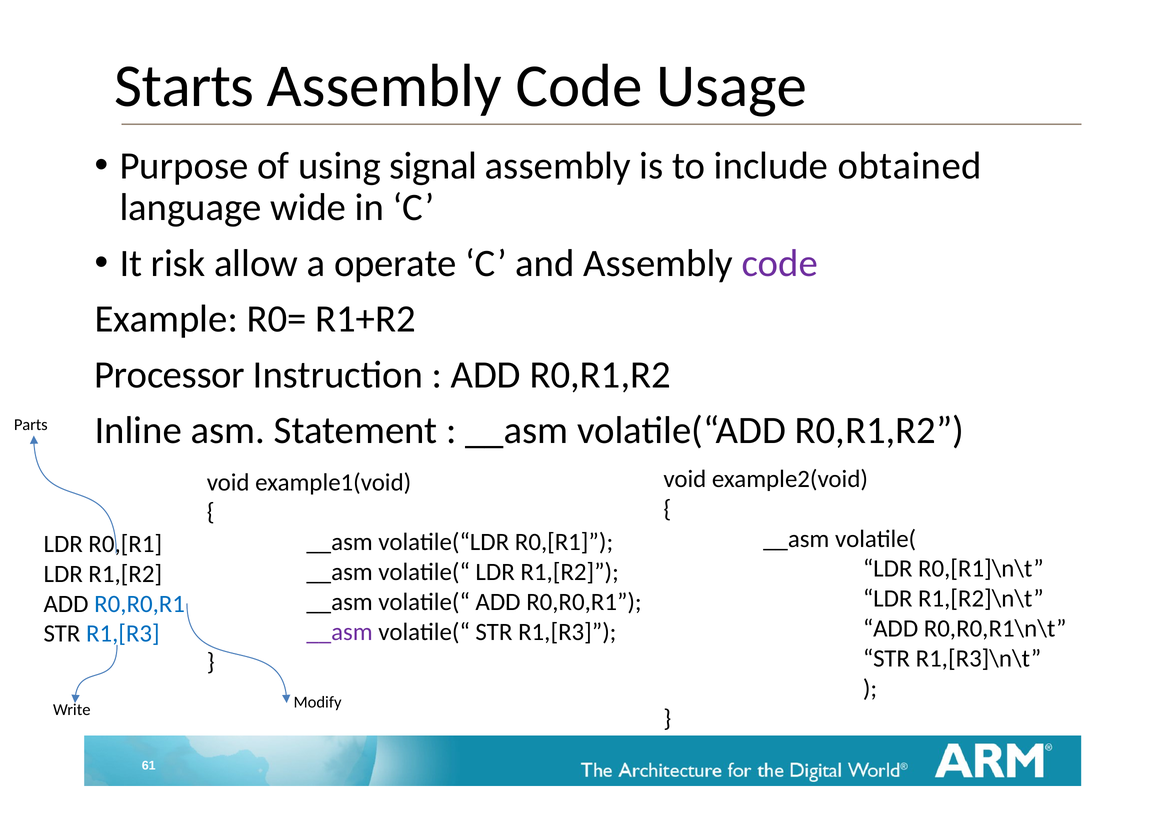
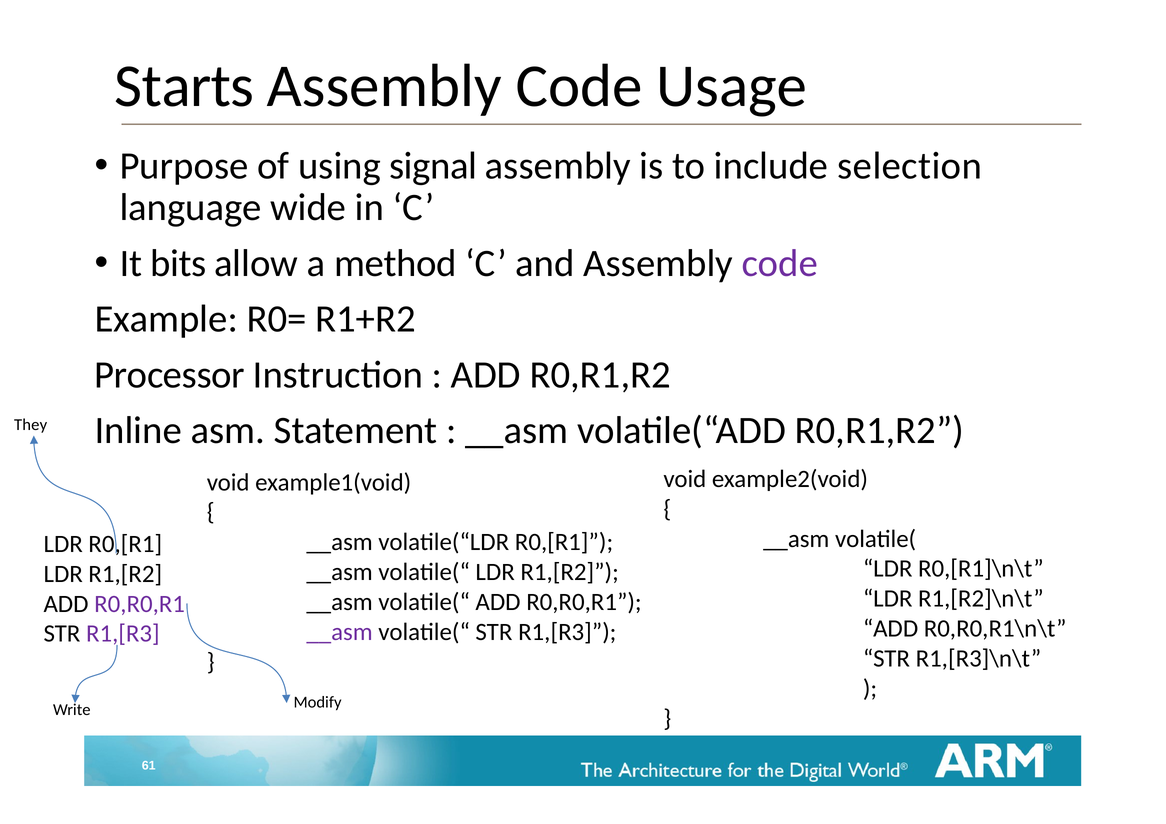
obtained: obtained -> selection (910, 166)
risk: risk -> bits (178, 263)
operate: operate -> method (395, 263)
Parts: Parts -> They (31, 425)
R0,R0,R1 colour: blue -> purple (140, 604)
R1,[R3 colour: blue -> purple (123, 634)
